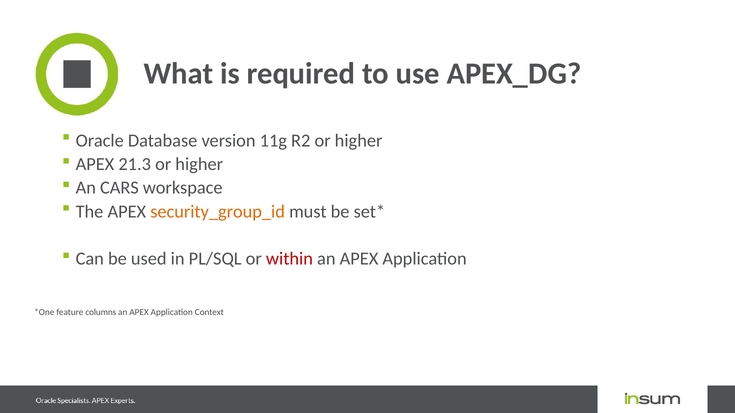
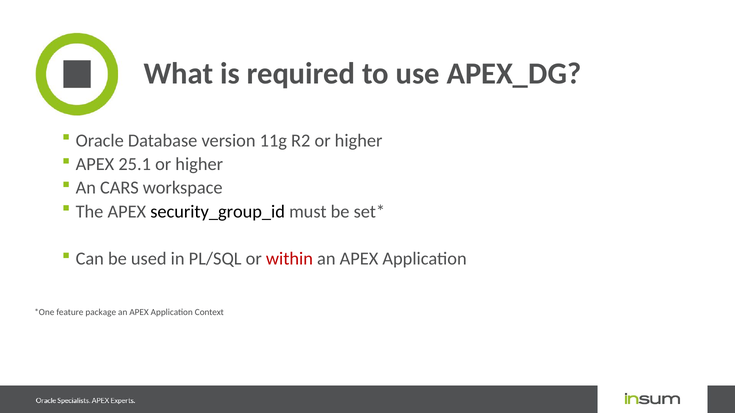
21.3: 21.3 -> 25.1 (135, 164)
security_group_id colour: orange -> black (218, 212)
columns: columns -> package (101, 312)
